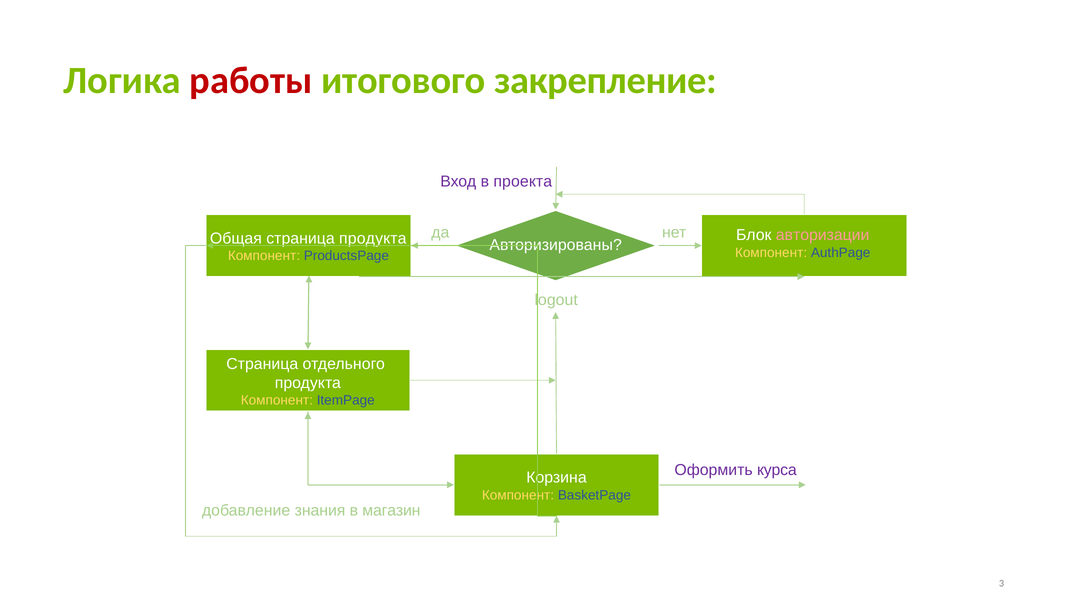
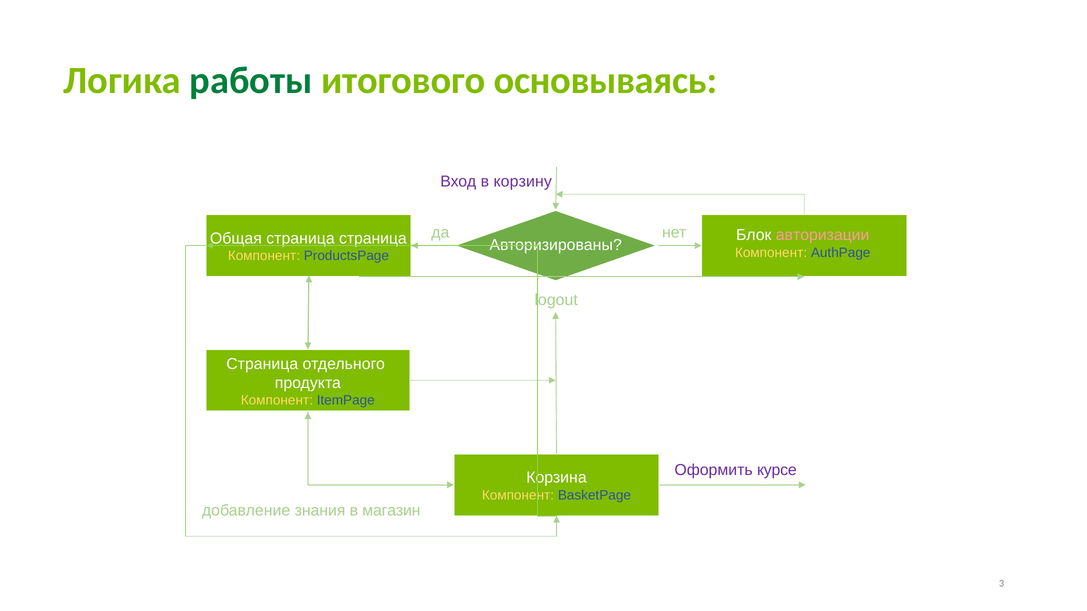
работы colour: red -> green (251, 81)
закрепление: закрепление -> основываясь (605, 81)
проекта: проекта -> корзину (523, 182)
страница продукта: продукта -> страница (373, 238)
курса: курса -> курсе (777, 471)
